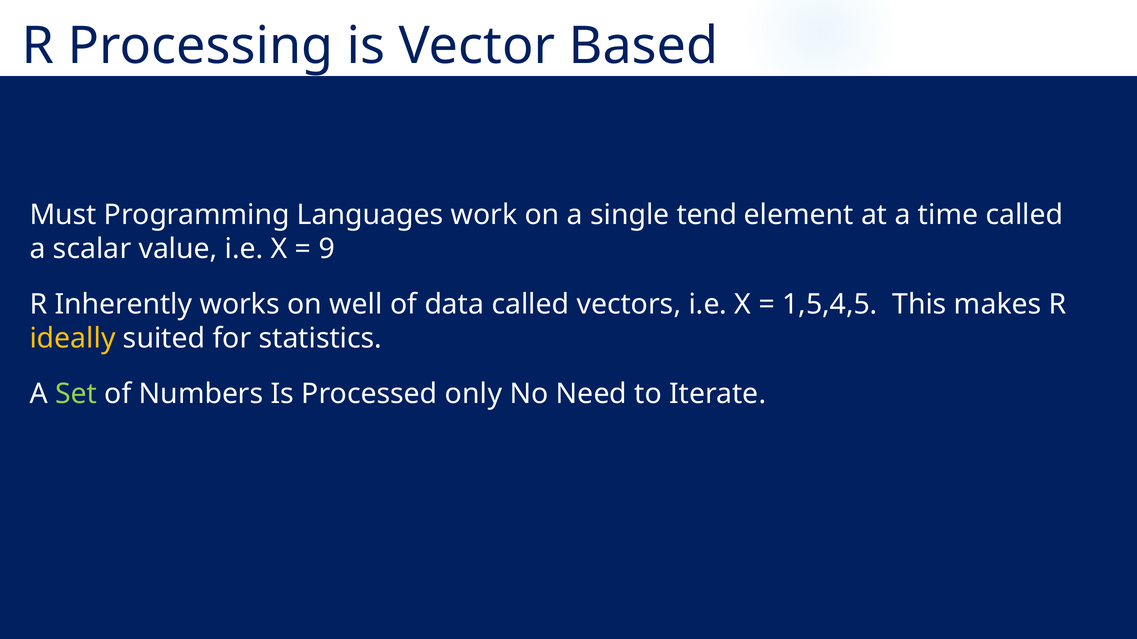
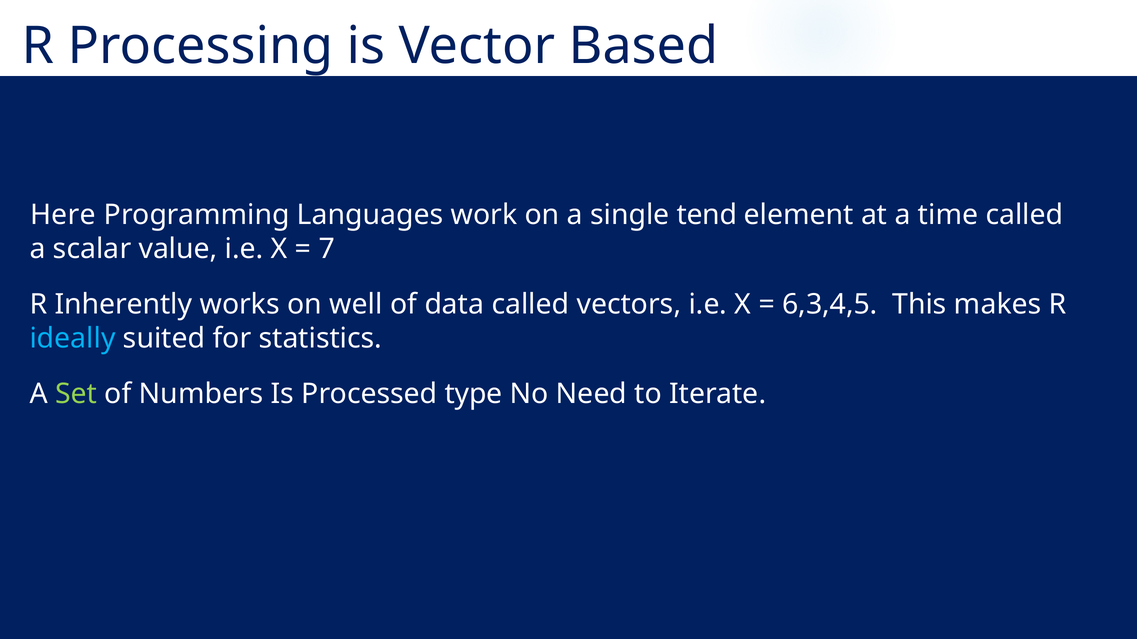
Must: Must -> Here (63, 215)
9: 9 -> 7 (327, 249)
1,5,4,5: 1,5,4,5 -> 6,3,4,5 (830, 305)
ideally colour: yellow -> light blue (73, 339)
only: only -> type (474, 394)
